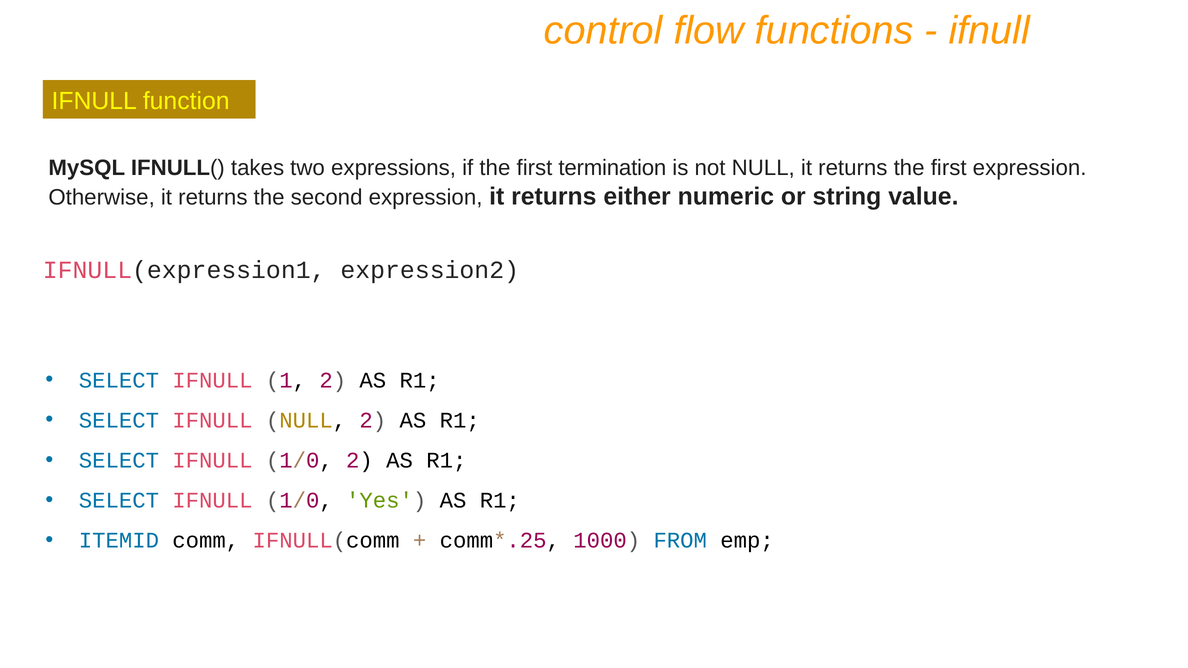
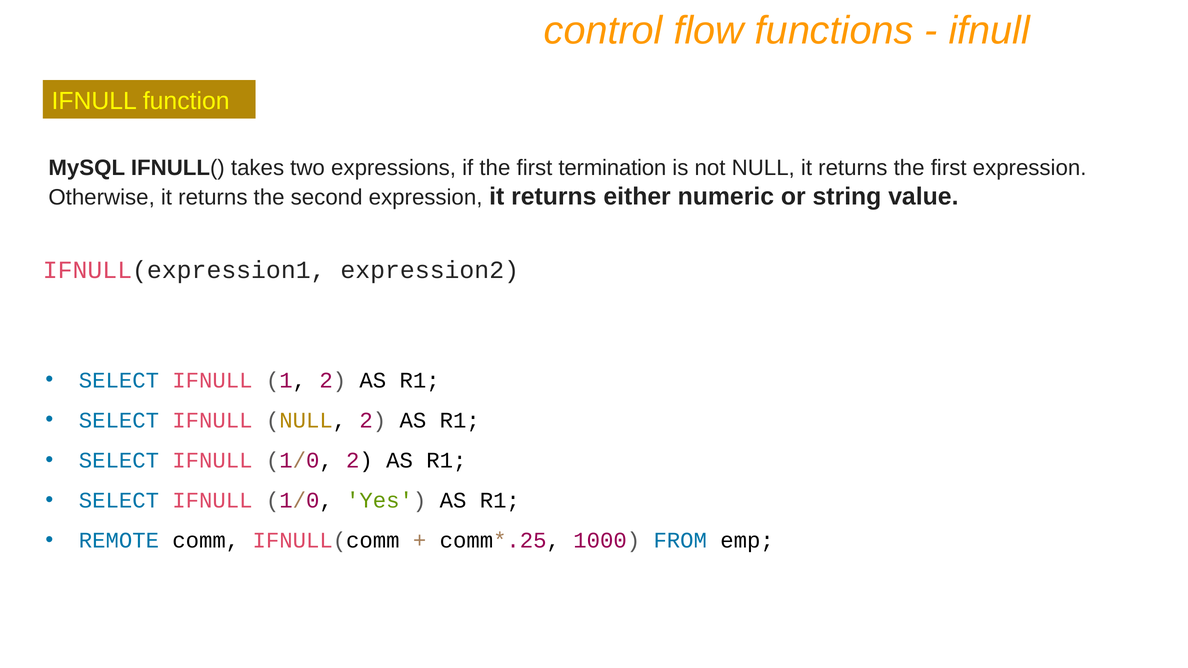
ITEMID: ITEMID -> REMOTE (119, 541)
